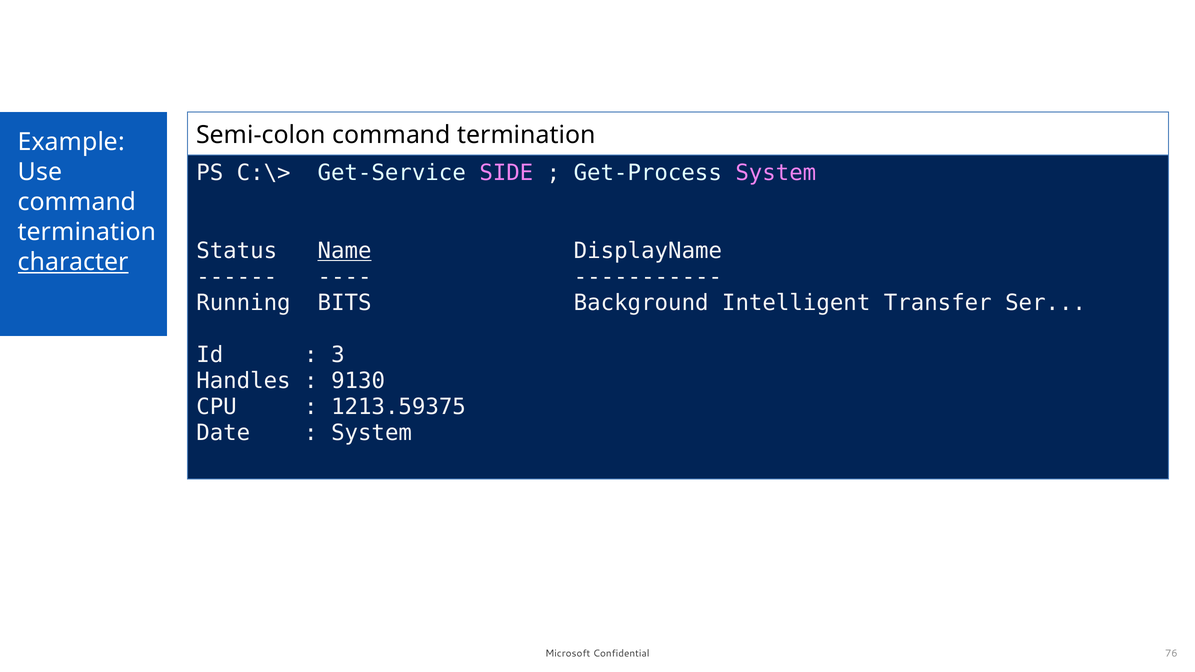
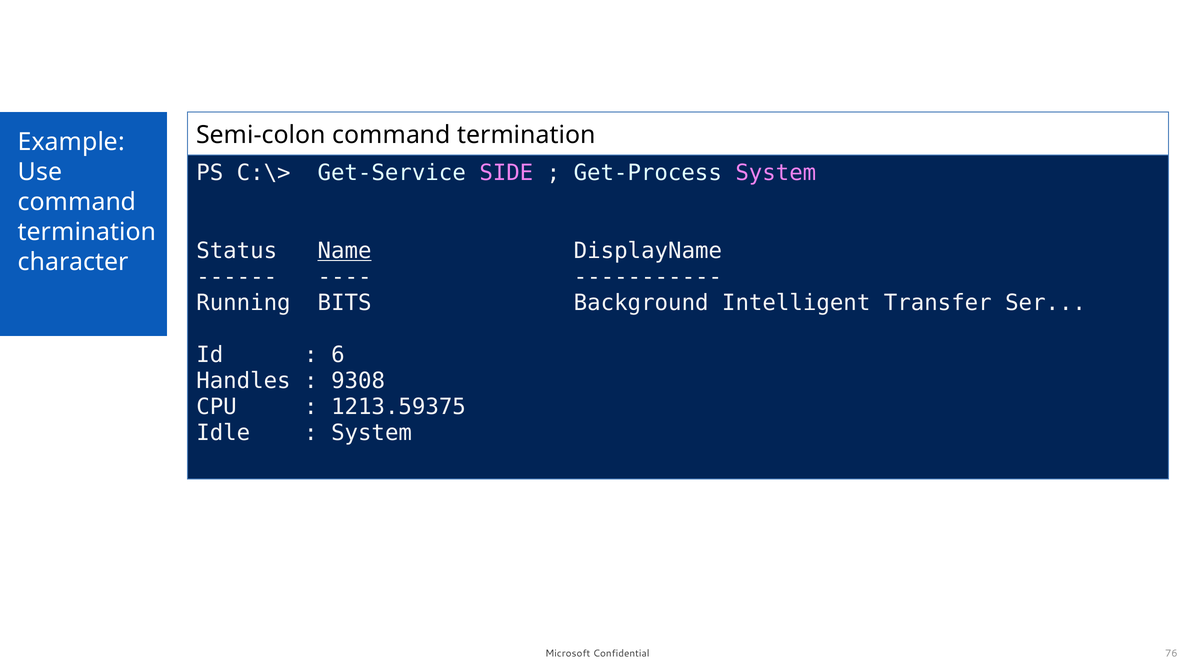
character underline: present -> none (73, 262)
3: 3 -> 6 (338, 355)
9130: 9130 -> 9308 (358, 381)
Date: Date -> Idle (223, 433)
